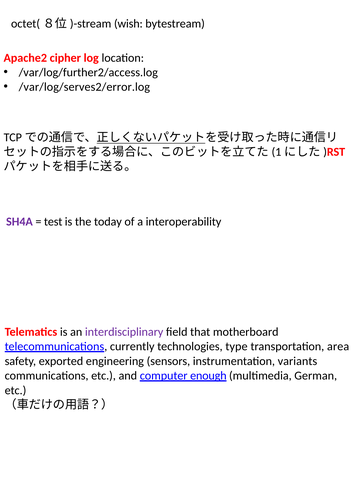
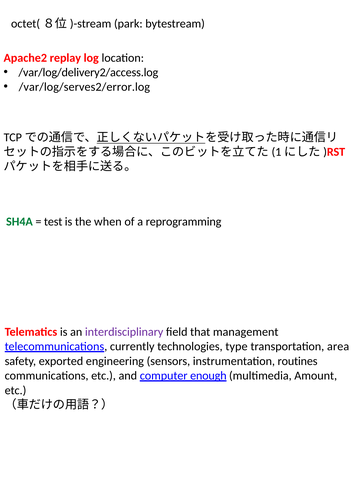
wish: wish -> park (128, 24)
cipher: cipher -> replay (65, 58)
/var/log/further2/access.log: /var/log/further2/access.log -> /var/log/delivery2/access.log (88, 72)
SH4A colour: purple -> green (19, 221)
today: today -> when (108, 221)
interoperability: interoperability -> reprogramming (184, 221)
motherboard: motherboard -> management (246, 332)
variants: variants -> routines (298, 361)
German: German -> Amount (316, 375)
